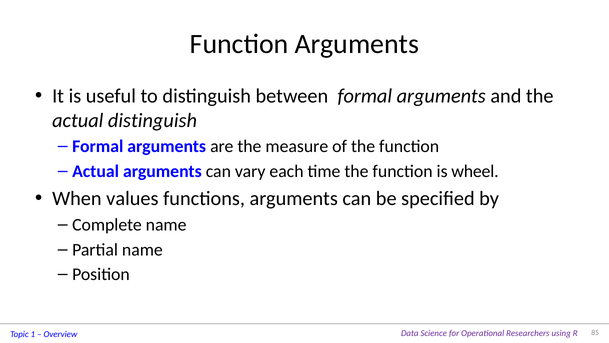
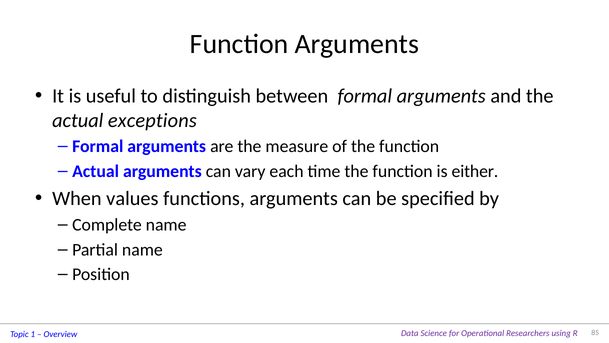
actual distinguish: distinguish -> exceptions (152, 120)
wheel: wheel -> either (475, 171)
